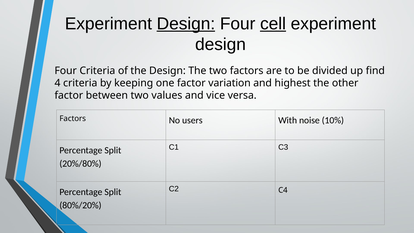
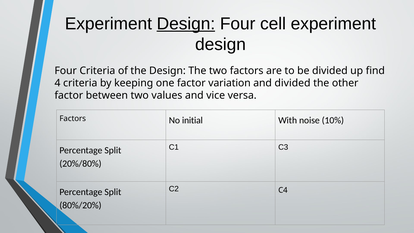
cell underline: present -> none (273, 24)
and highest: highest -> divided (293, 83)
users: users -> initial (192, 120)
